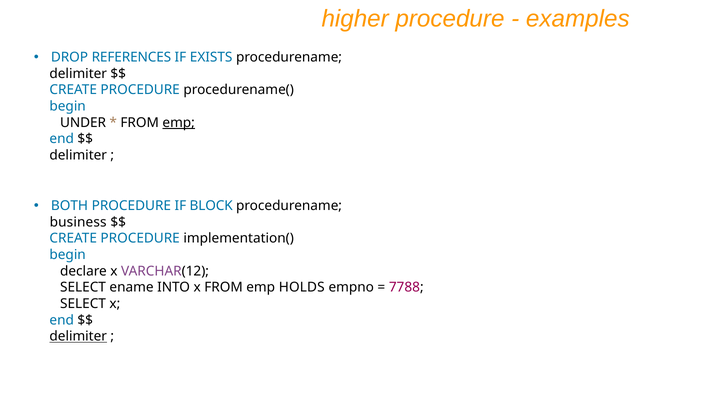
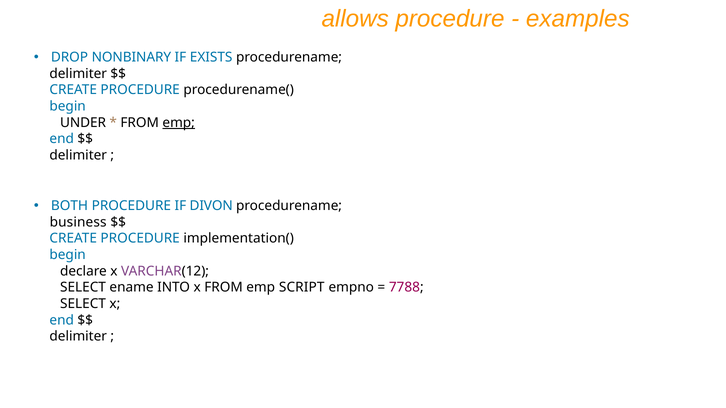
higher: higher -> allows (355, 19)
REFERENCES: REFERENCES -> NONBINARY (131, 57)
BLOCK: BLOCK -> DIVON (211, 206)
HOLDS: HOLDS -> SCRIPT (302, 288)
delimiter underline: present -> none (78, 337)
